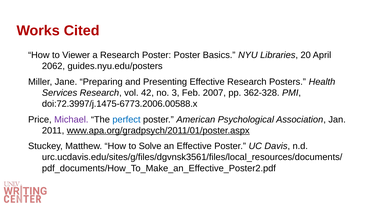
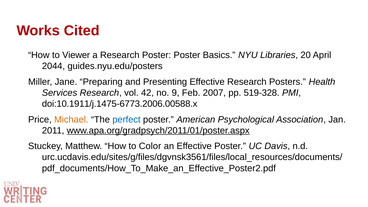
2062: 2062 -> 2044 (53, 66)
3: 3 -> 9 (176, 93)
362-328: 362-328 -> 519-328 (262, 93)
doi:72.3997/j.1475-6773.2006.00588.x: doi:72.3997/j.1475-6773.2006.00588.x -> doi:10.1911/j.1475-6773.2006.00588.x (120, 104)
Michael colour: purple -> orange (71, 119)
Solve: Solve -> Color (150, 146)
